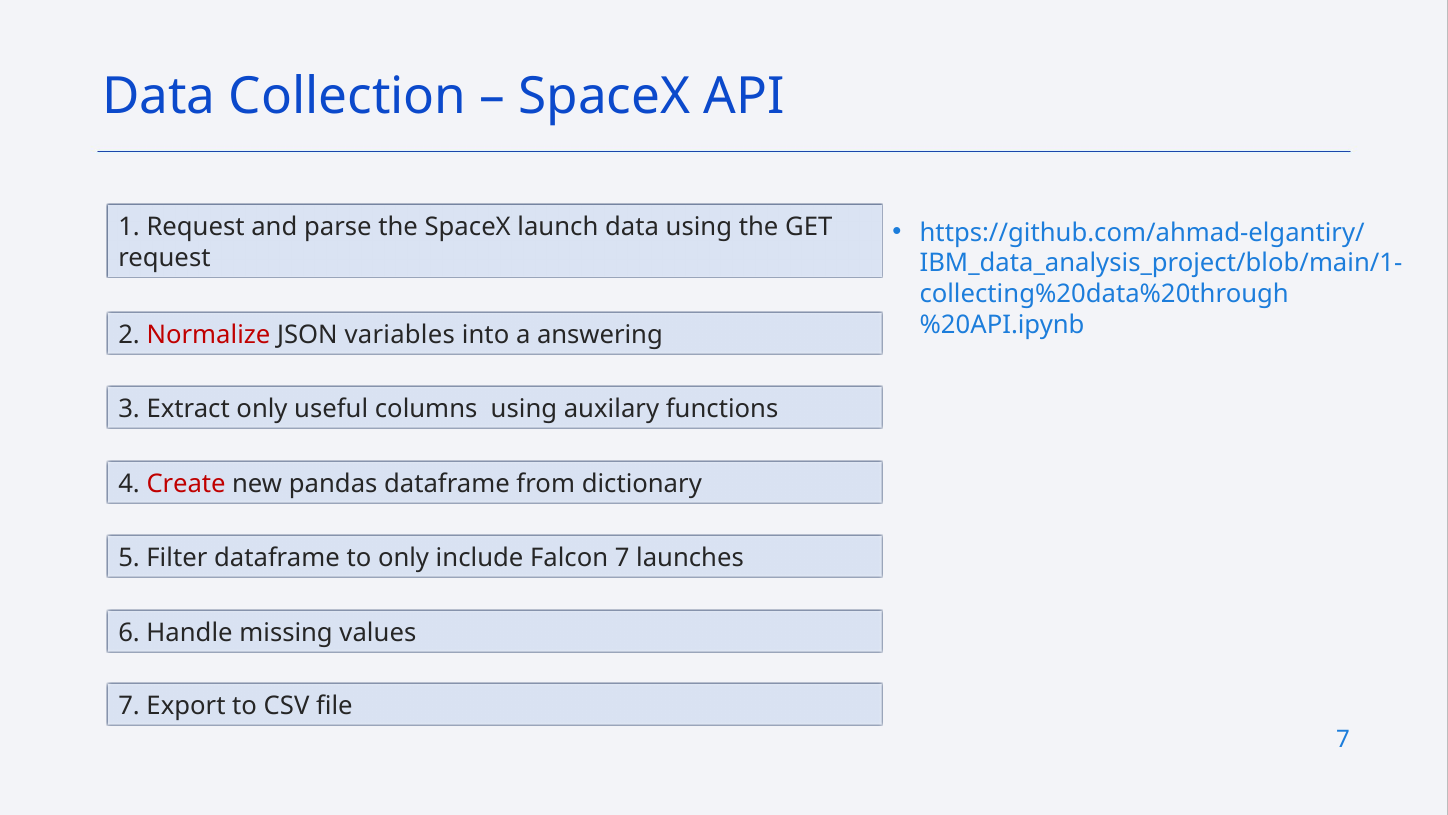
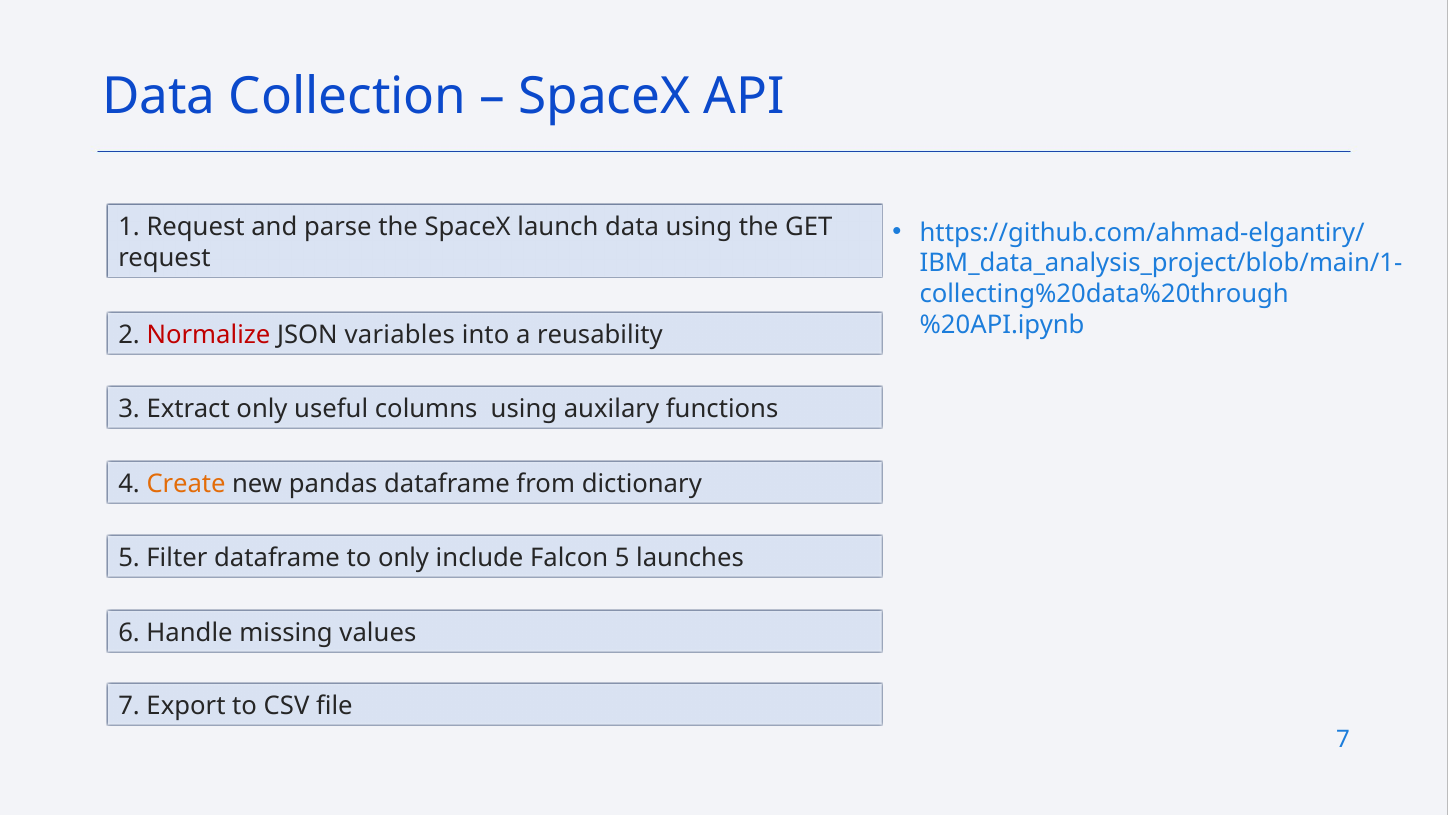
answering: answering -> reusability (600, 334)
Create colour: red -> orange (186, 484)
Falcon 7: 7 -> 5 (622, 558)
